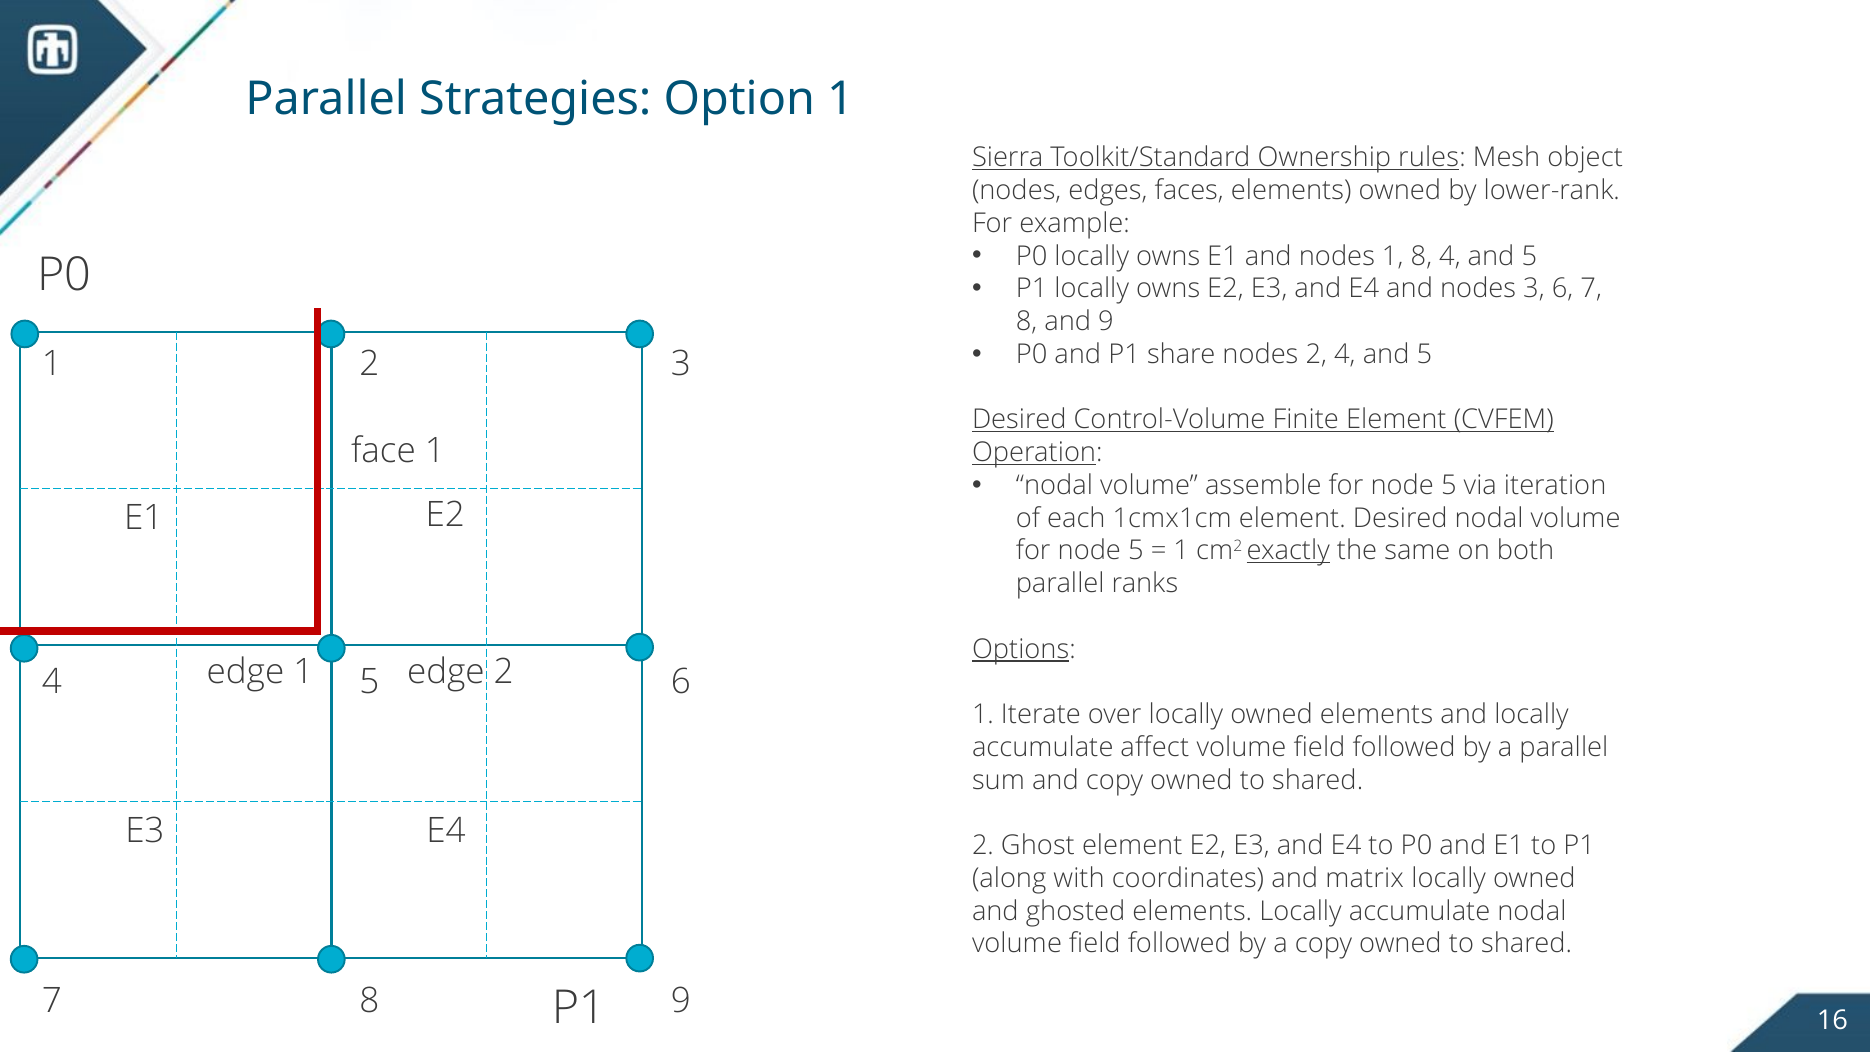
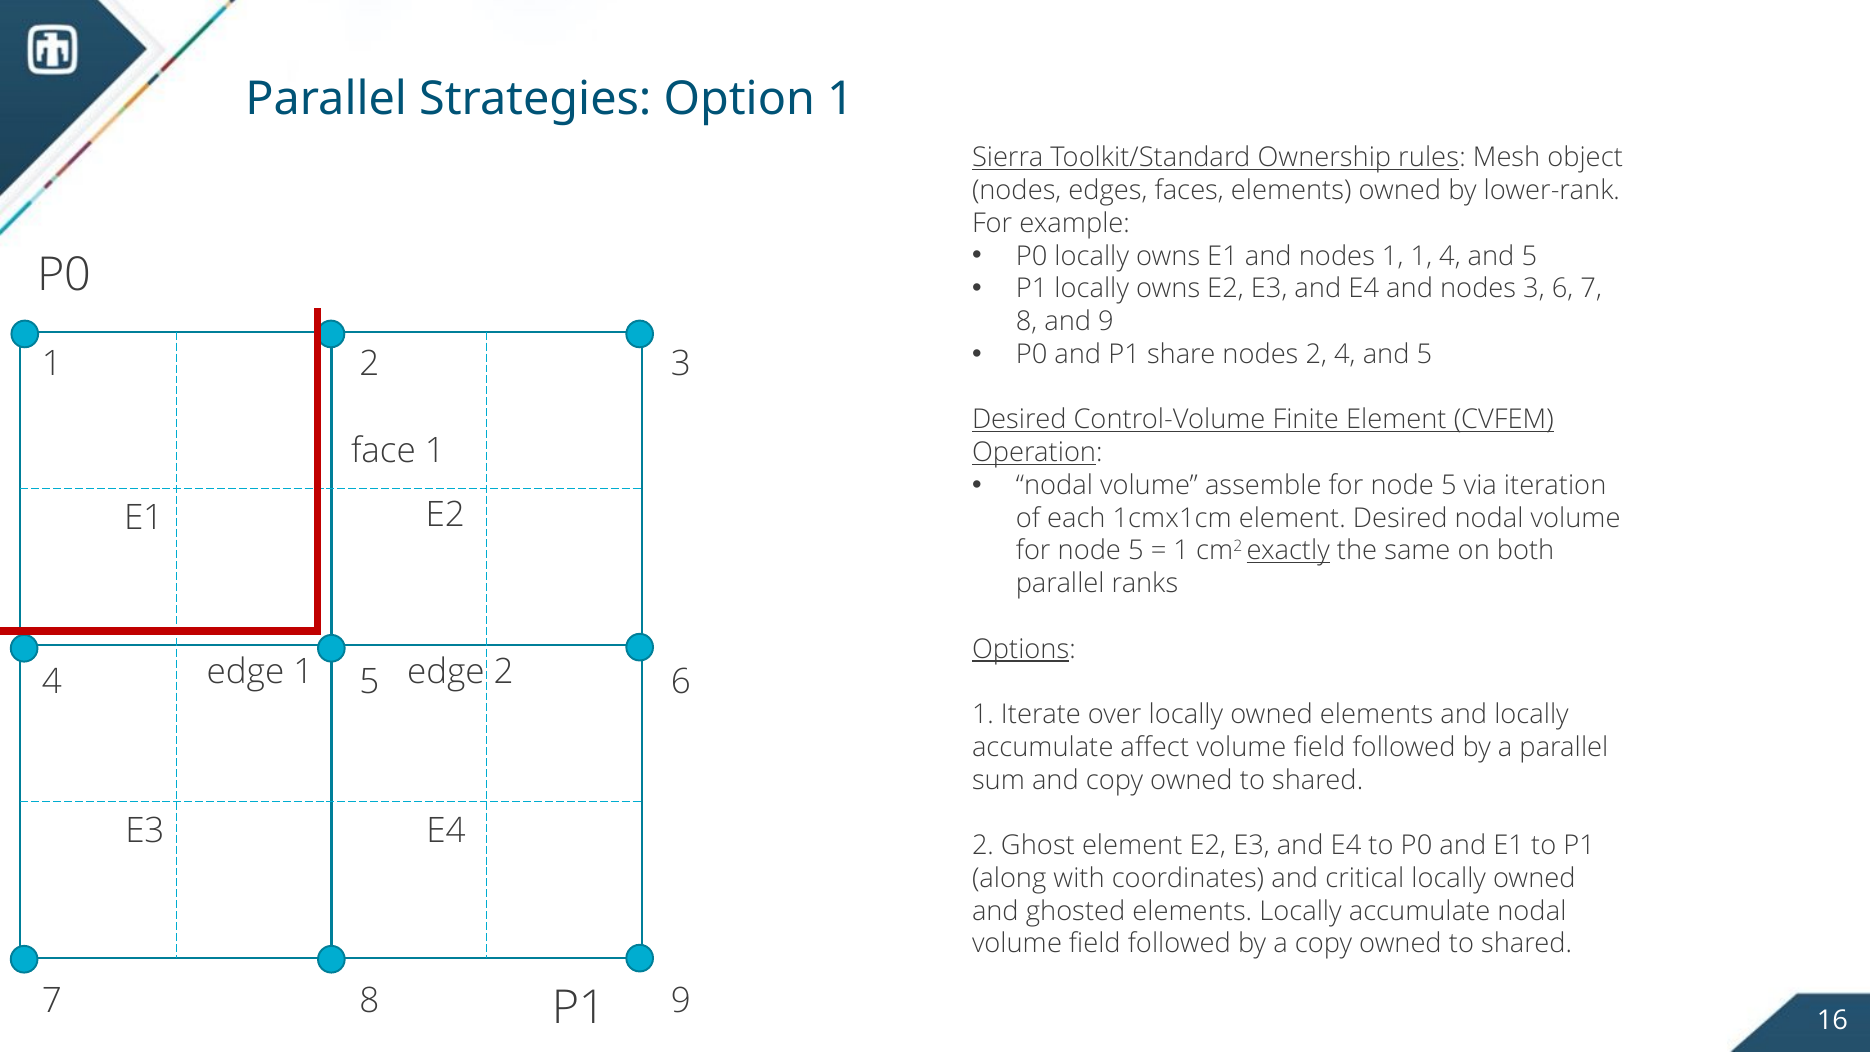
1 8: 8 -> 1 (1421, 256)
matrix: matrix -> critical (1365, 878)
